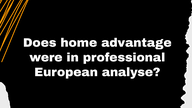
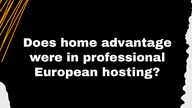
analyse: analyse -> hosting (131, 72)
